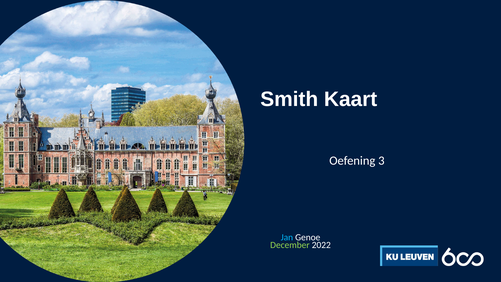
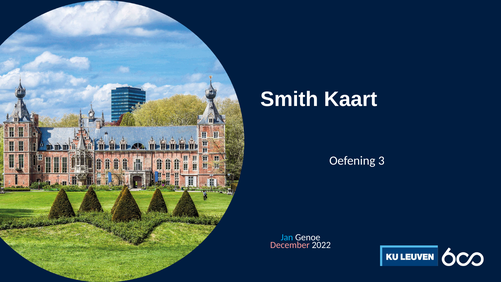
December colour: light green -> pink (290, 245)
